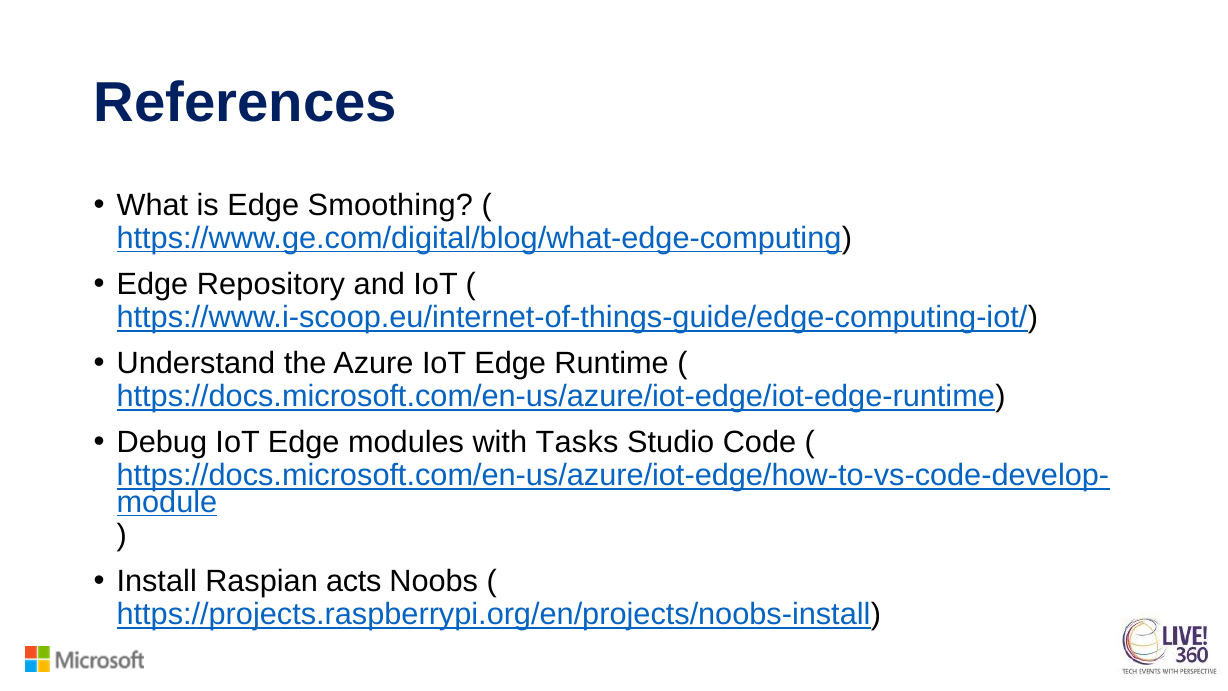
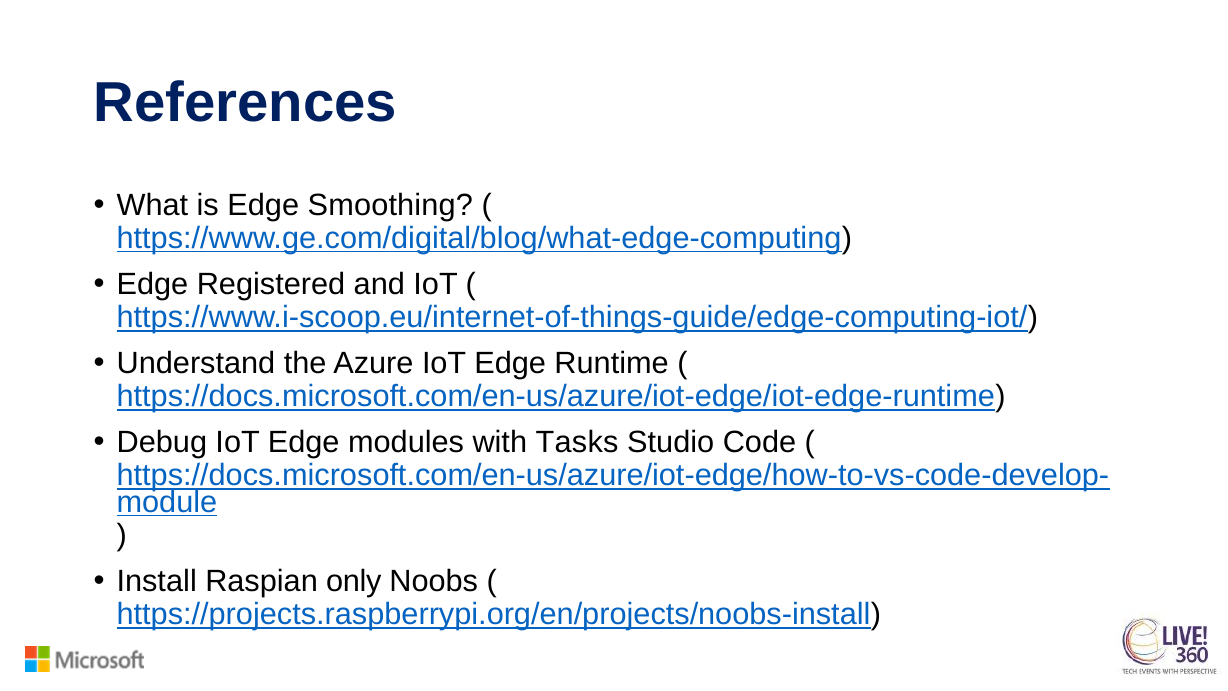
Repository: Repository -> Registered (271, 284)
acts: acts -> only (354, 581)
